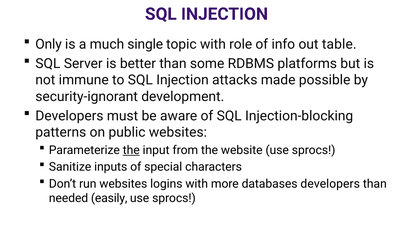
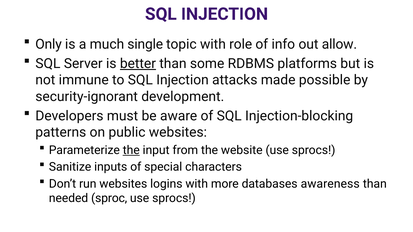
table: table -> allow (339, 44)
better underline: none -> present (138, 64)
databases developers: developers -> awareness (330, 184)
easily: easily -> sproc (109, 198)
